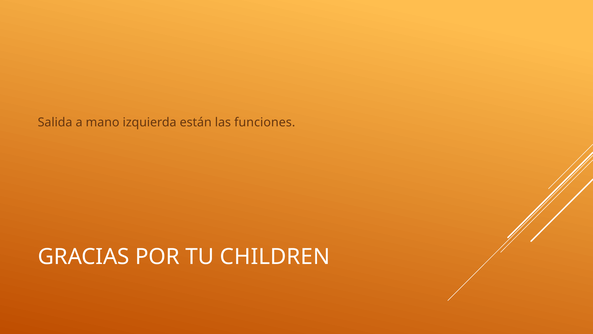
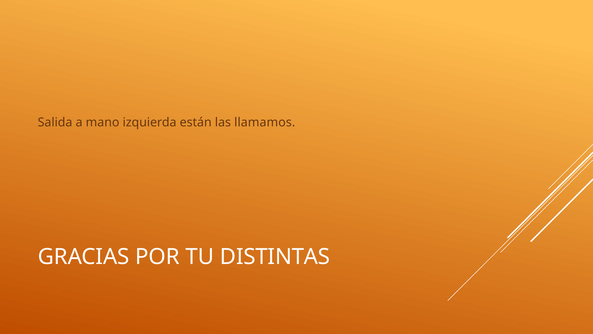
funciones: funciones -> llamamos (265, 122)
CHILDREN: CHILDREN -> DISTINTAS (275, 256)
